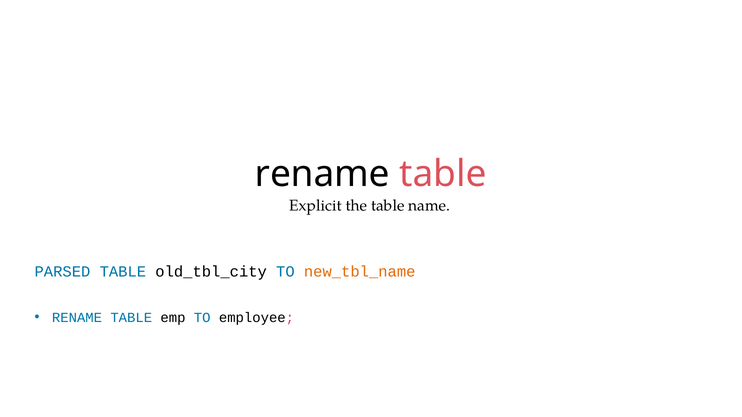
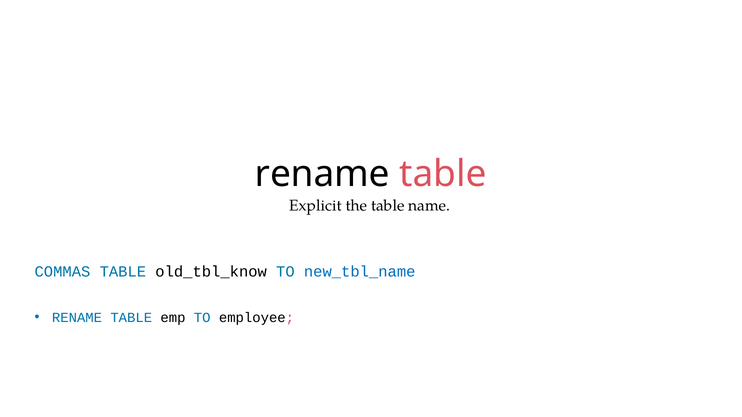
PARSED: PARSED -> COMMAS (62, 272)
old_tbl_city: old_tbl_city -> old_tbl_know (211, 272)
new_tbl_name colour: orange -> blue (360, 272)
